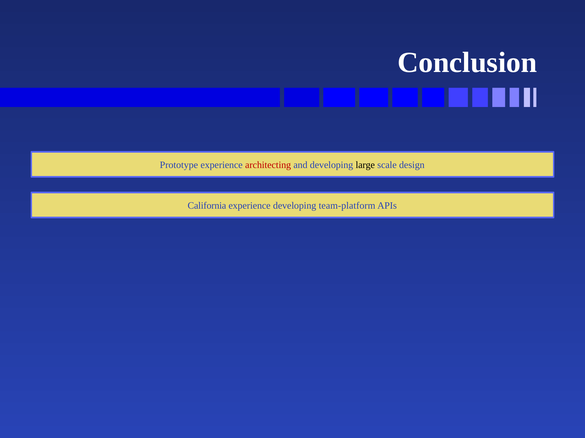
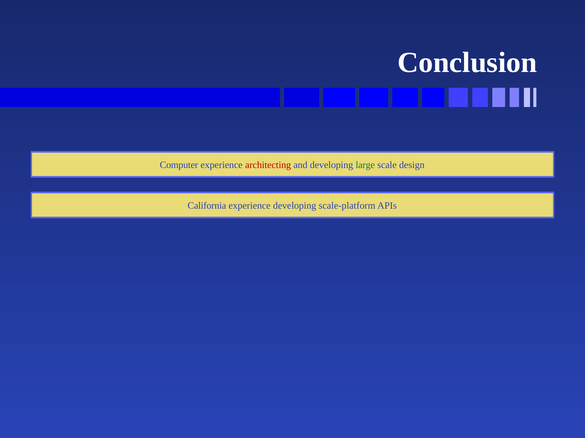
Prototype: Prototype -> Computer (179, 165)
large colour: black -> green (365, 165)
team-platform: team-platform -> scale-platform (347, 206)
